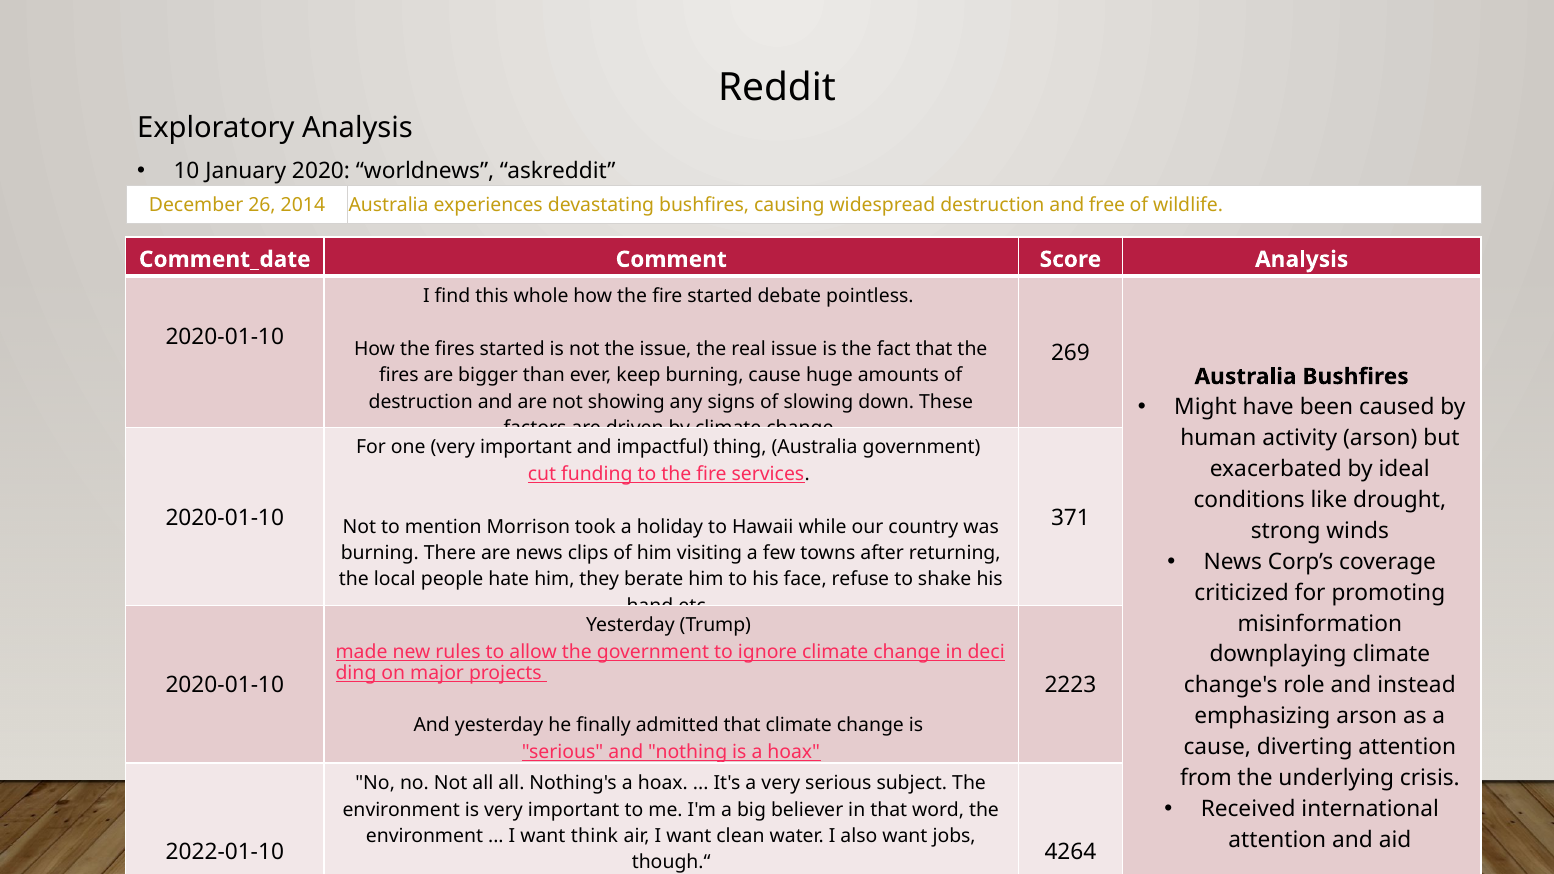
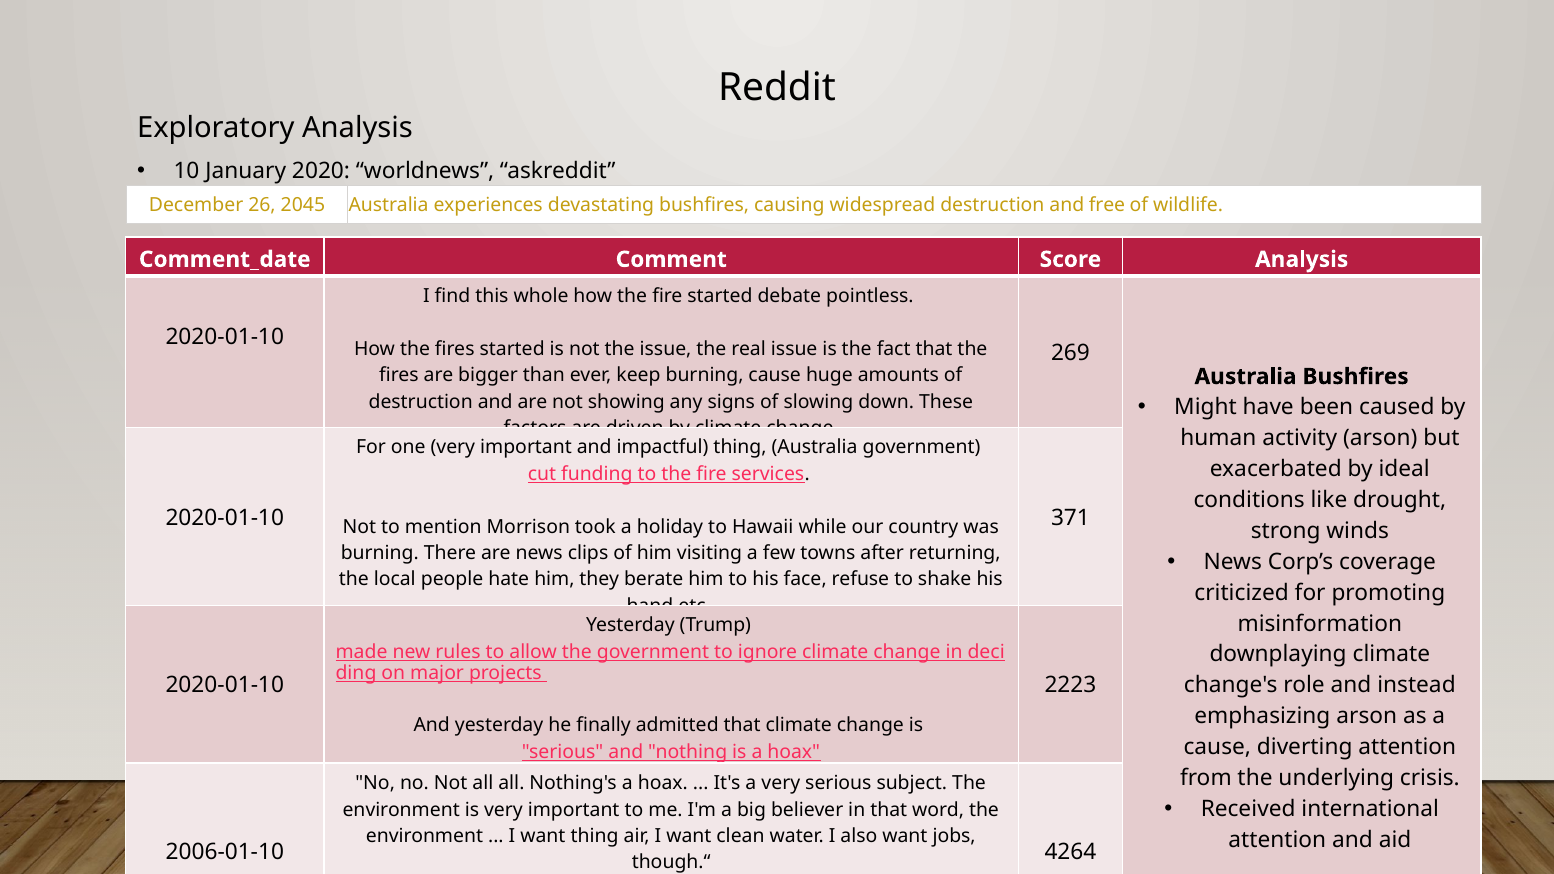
2014: 2014 -> 2045 (303, 205)
want think: think -> thing (595, 836)
2022-01-10: 2022-01-10 -> 2006-01-10 (225, 852)
